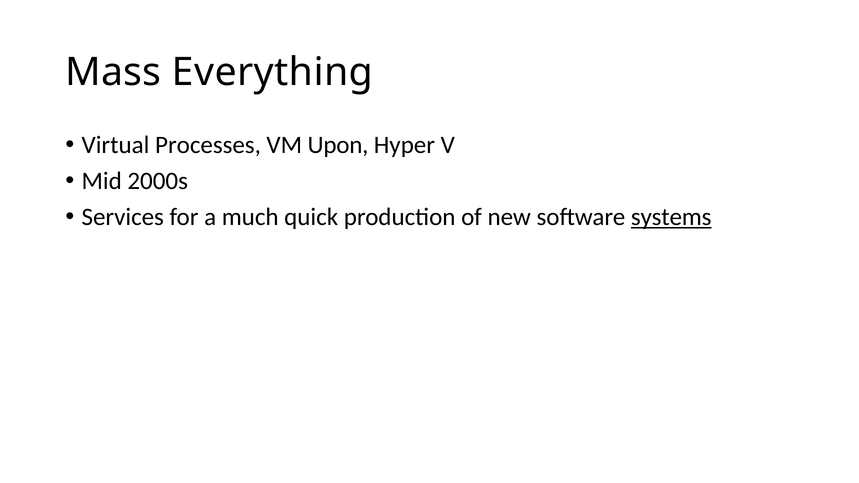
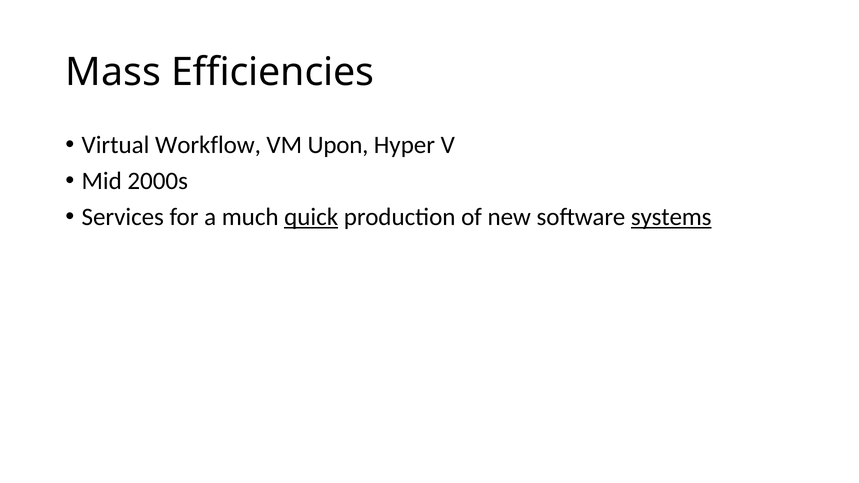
Everything: Everything -> Efficiencies (273, 72)
Processes: Processes -> Workflow (208, 145)
quick underline: none -> present (311, 217)
